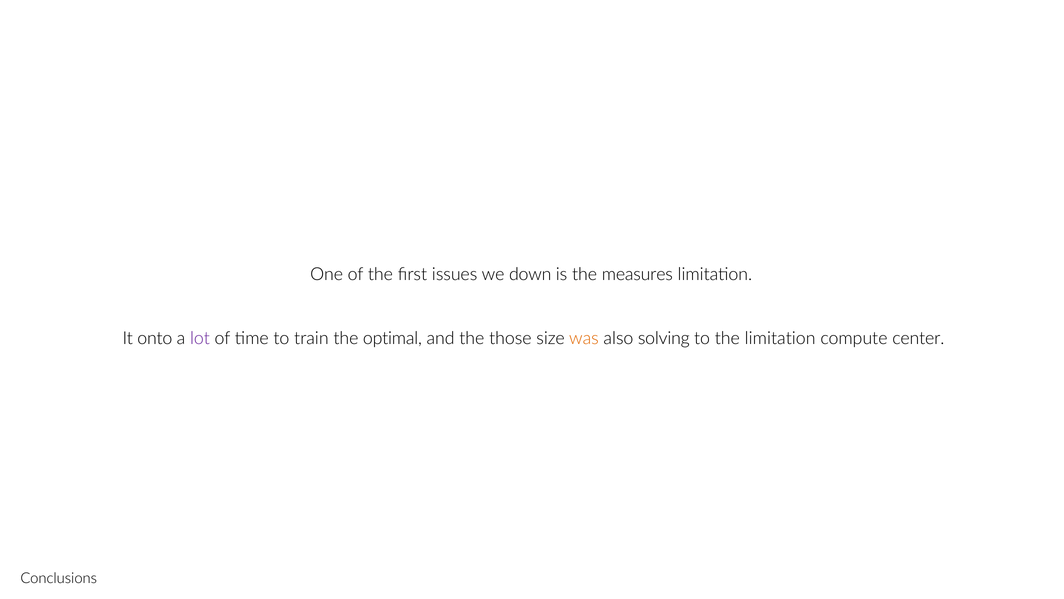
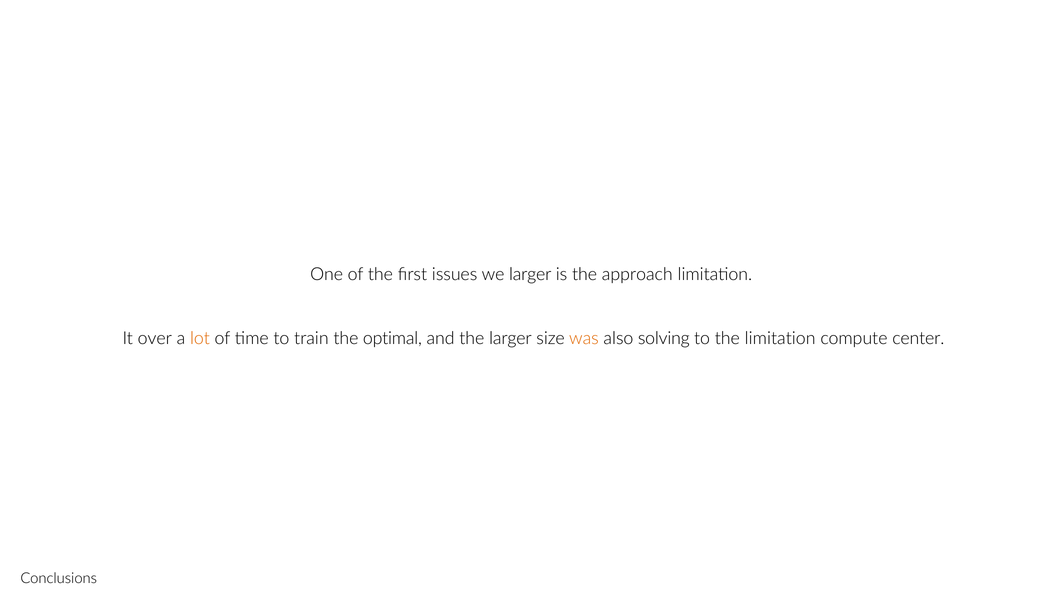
we down: down -> larger (530, 274)
measures: measures -> approach (637, 274)
onto: onto -> over (155, 338)
lot colour: purple -> orange (200, 338)
the those: those -> larger (510, 338)
